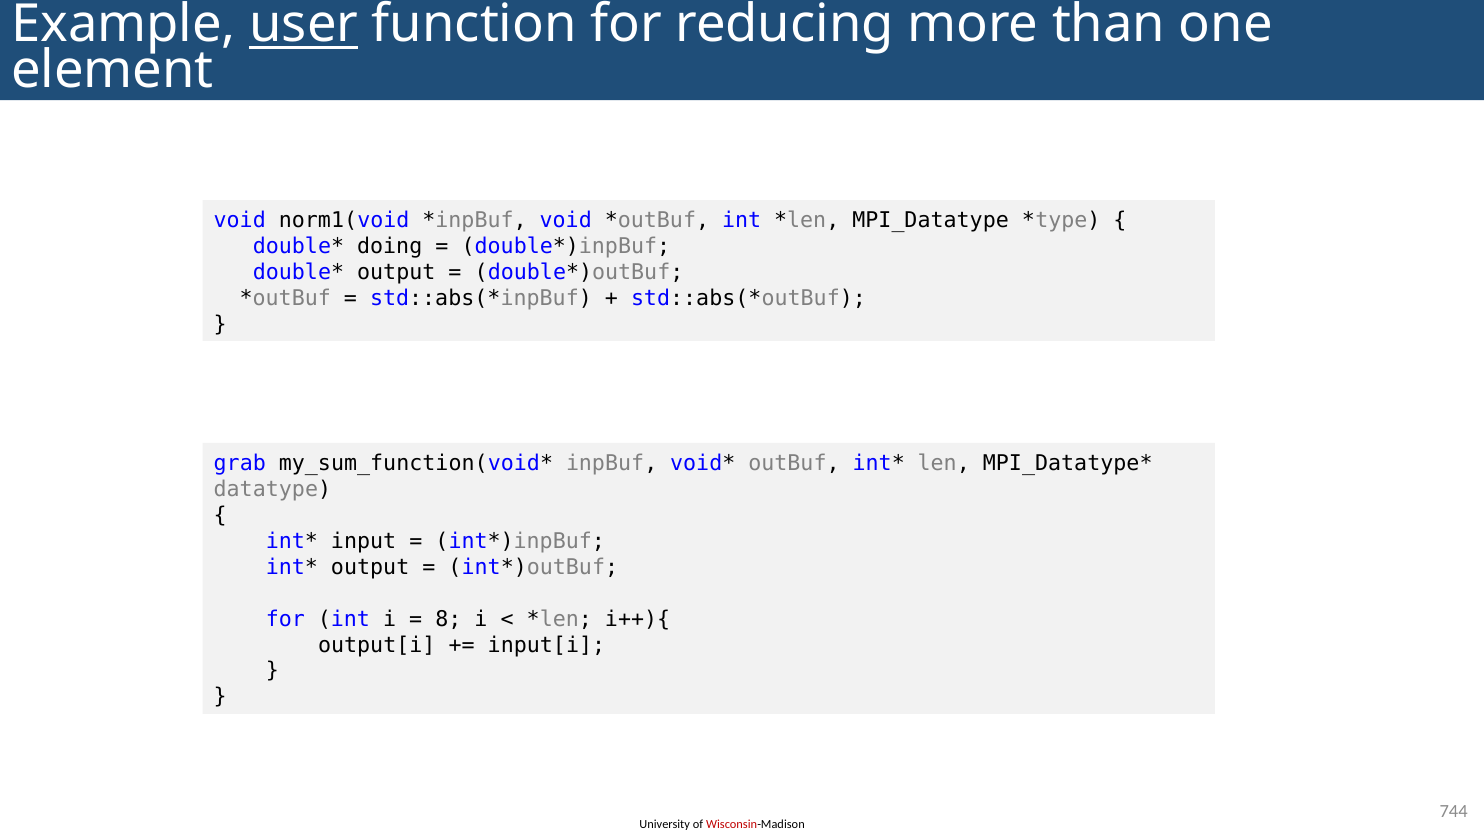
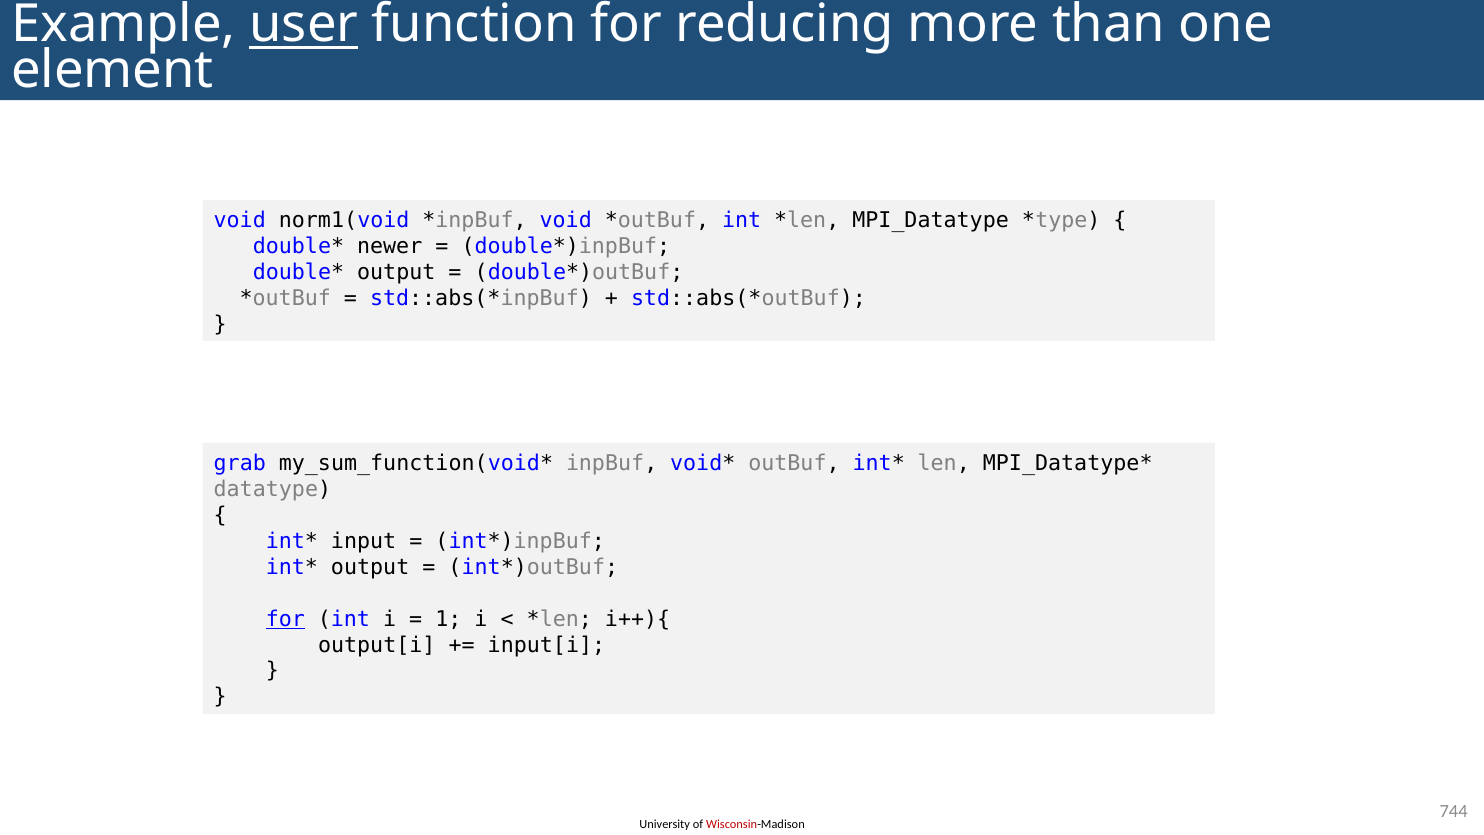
doing: doing -> newer (390, 246)
for underline: none -> present (285, 619)
8: 8 -> 1 (448, 619)
